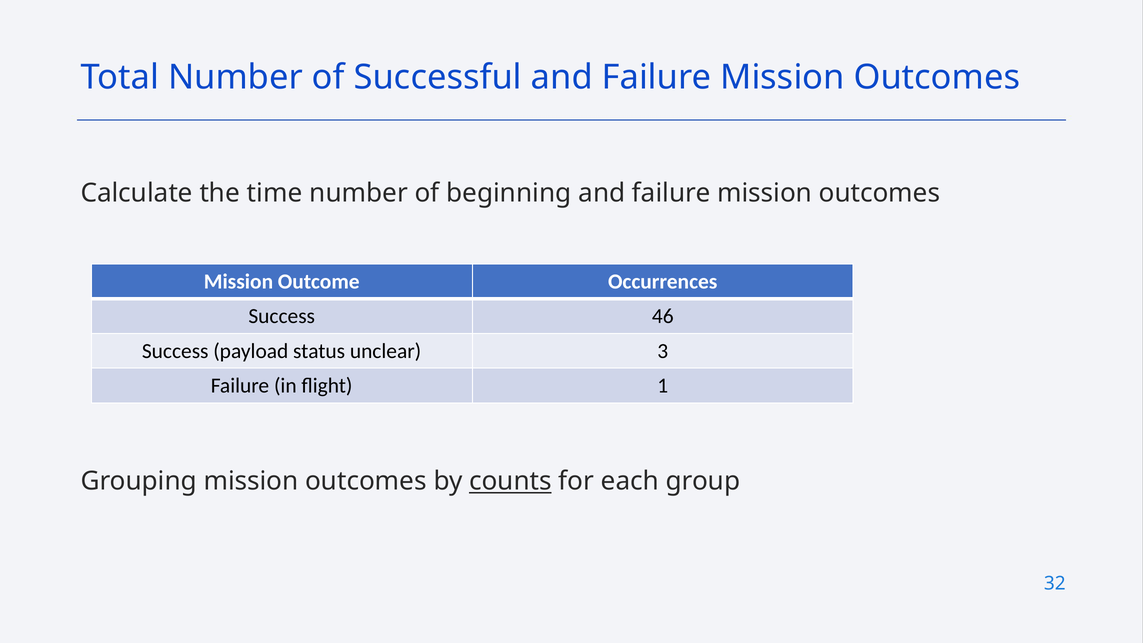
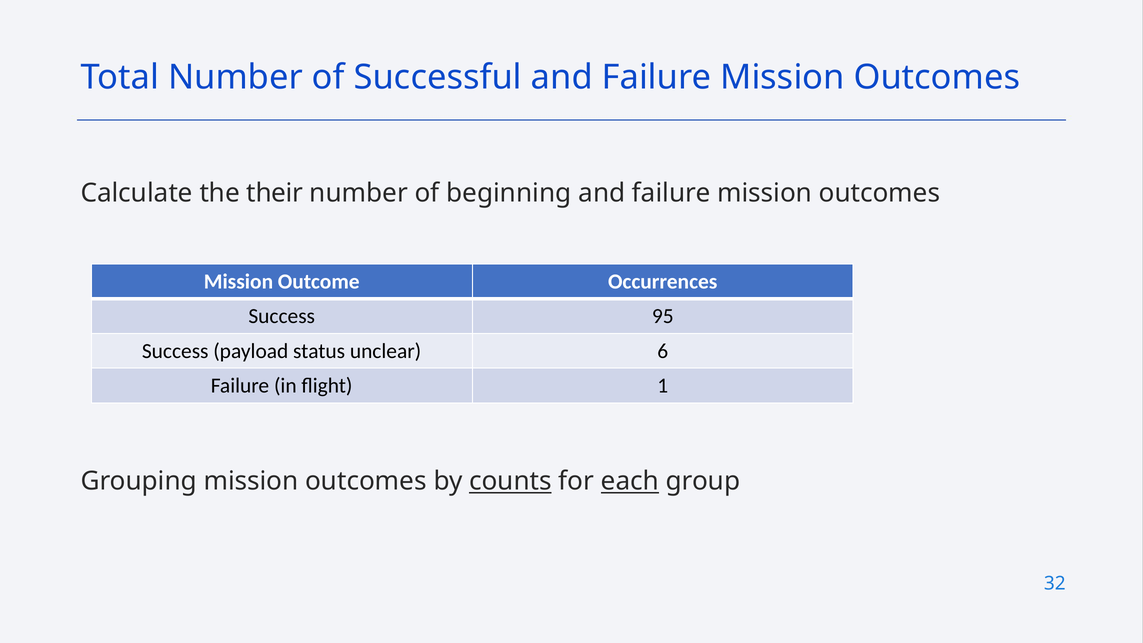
time: time -> their (275, 193)
46: 46 -> 95 (663, 316)
3: 3 -> 6 (663, 351)
each underline: none -> present (630, 481)
